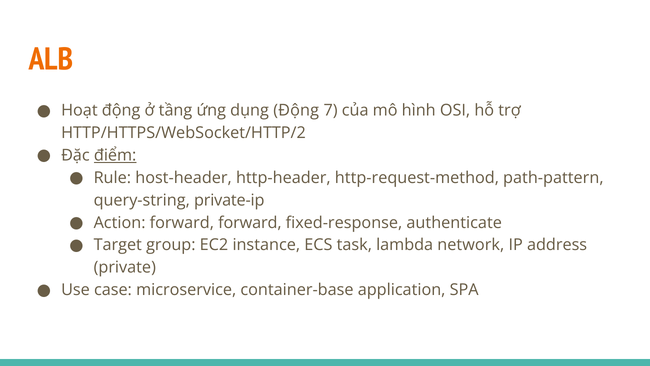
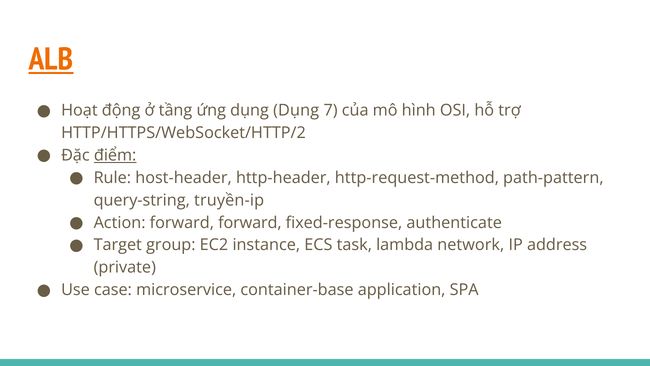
ALB underline: none -> present (51, 59)
dụng Động: Động -> Dụng (296, 110)
private-ip: private-ip -> truyền-ip (229, 200)
